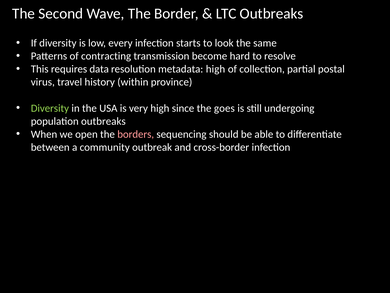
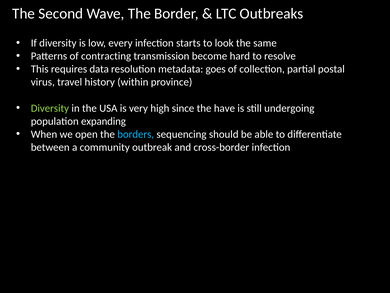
metadata high: high -> goes (216, 69)
goes: goes -> have (224, 108)
population outbreaks: outbreaks -> expanding (103, 121)
borders colour: pink -> light blue (136, 134)
